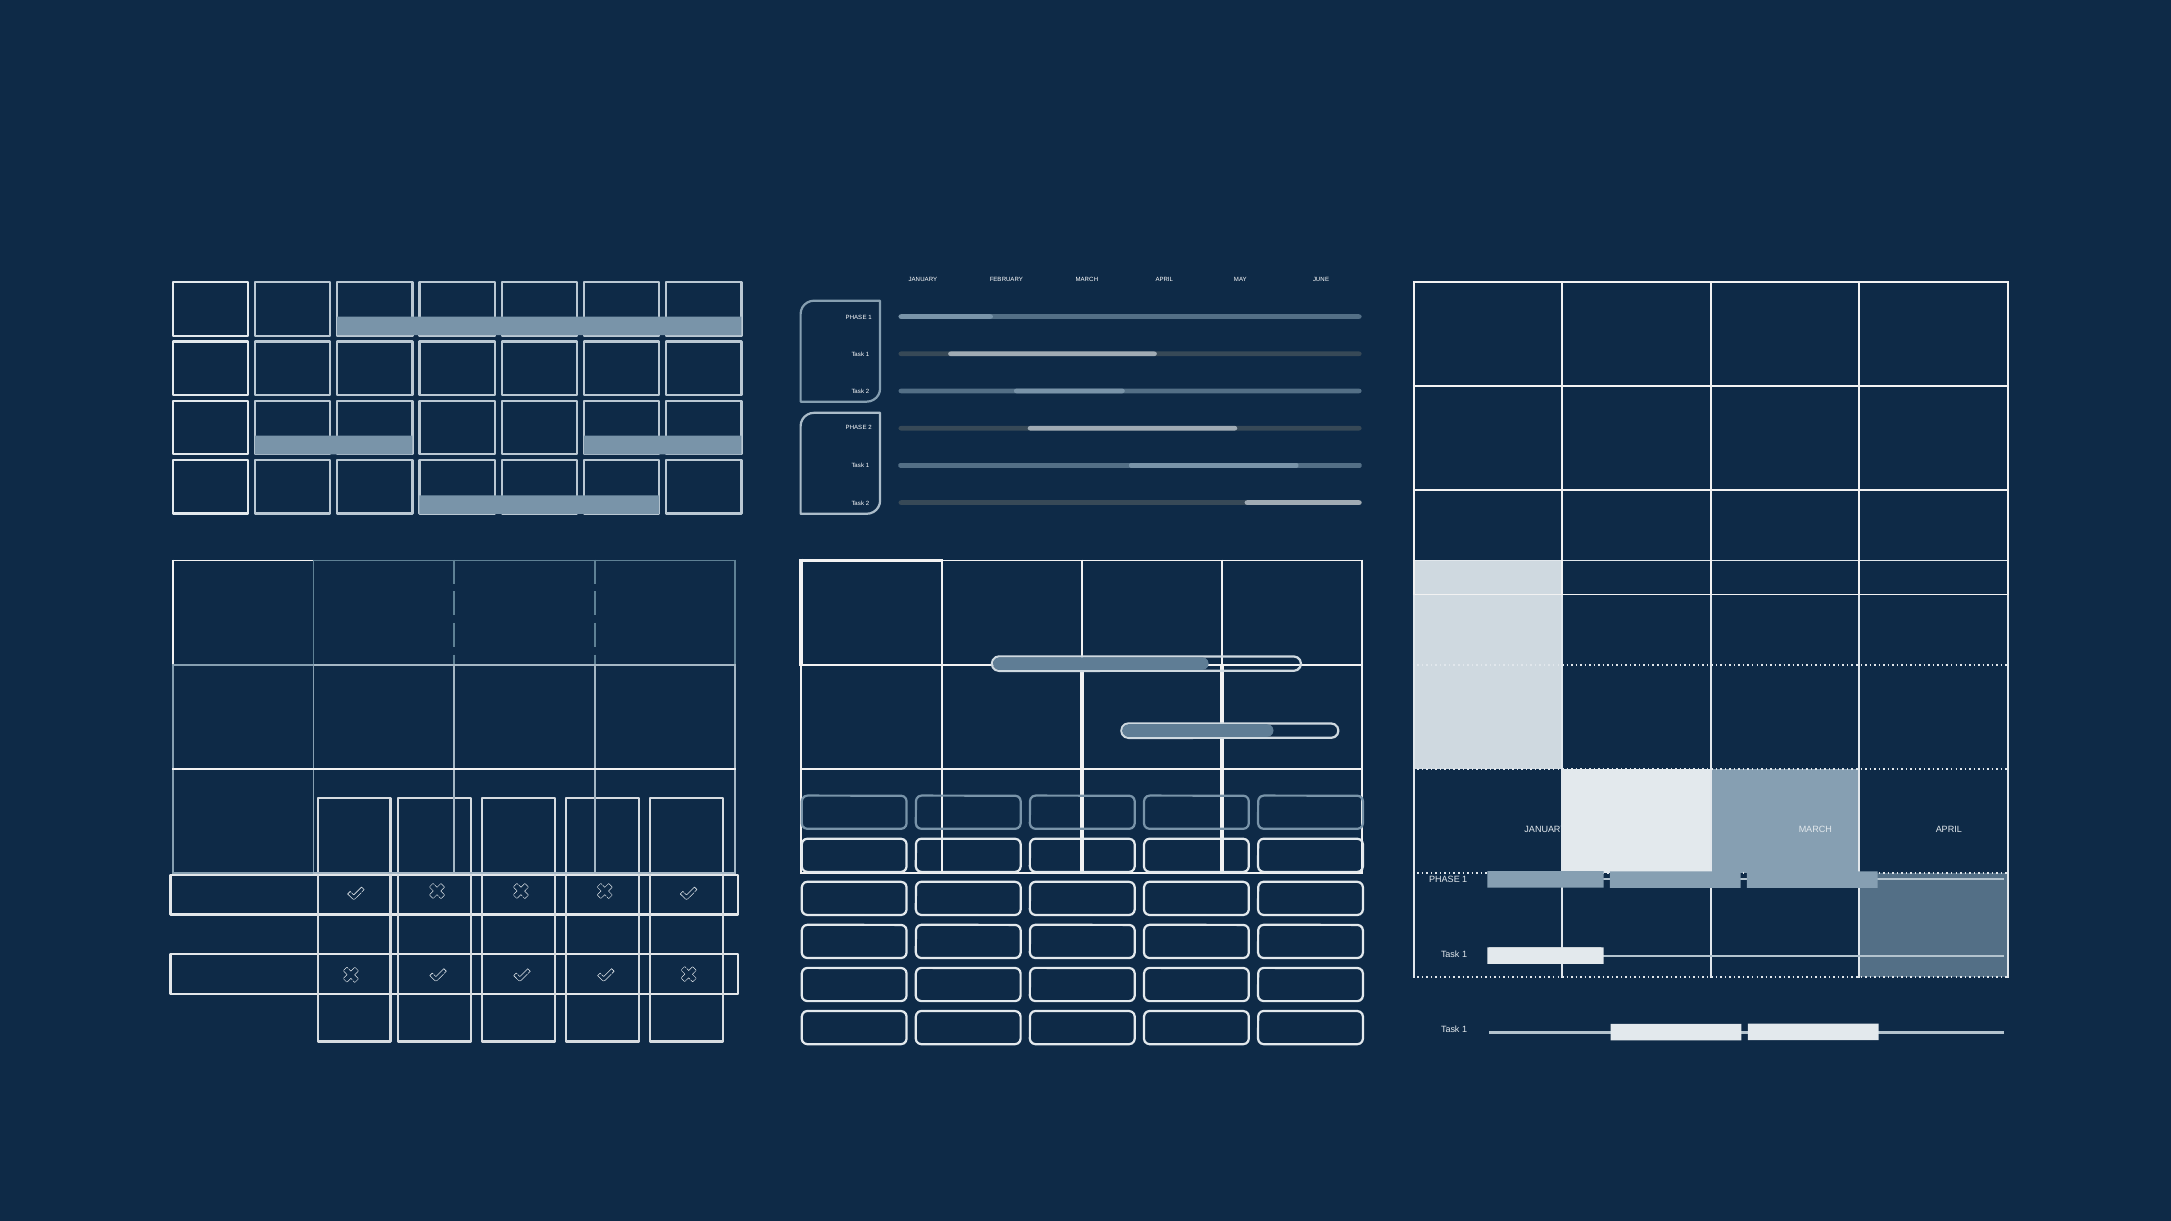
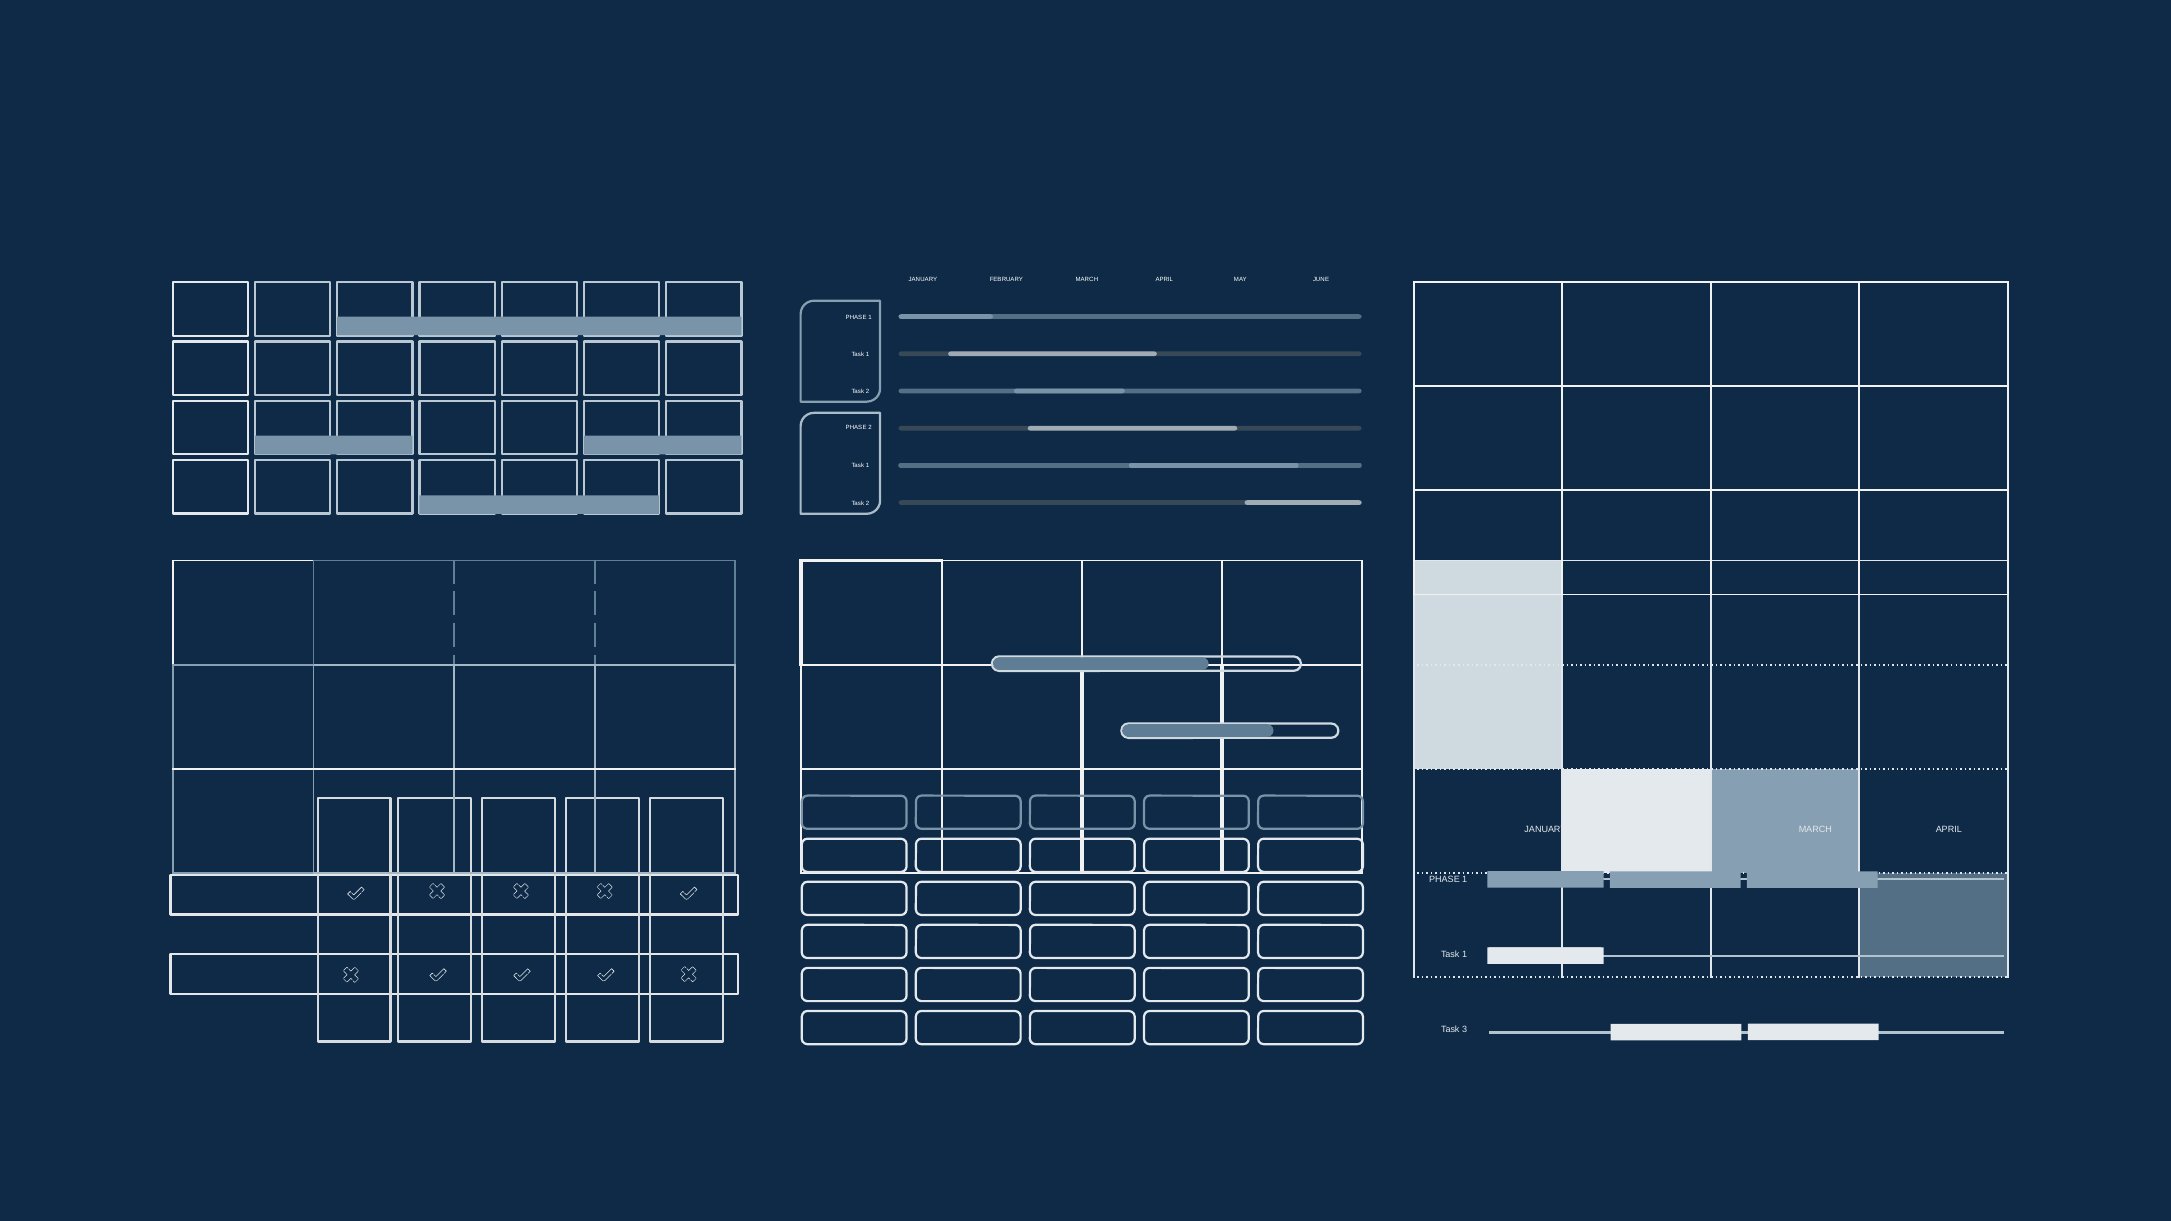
1: 1 -> 3 (1465, 1030)
